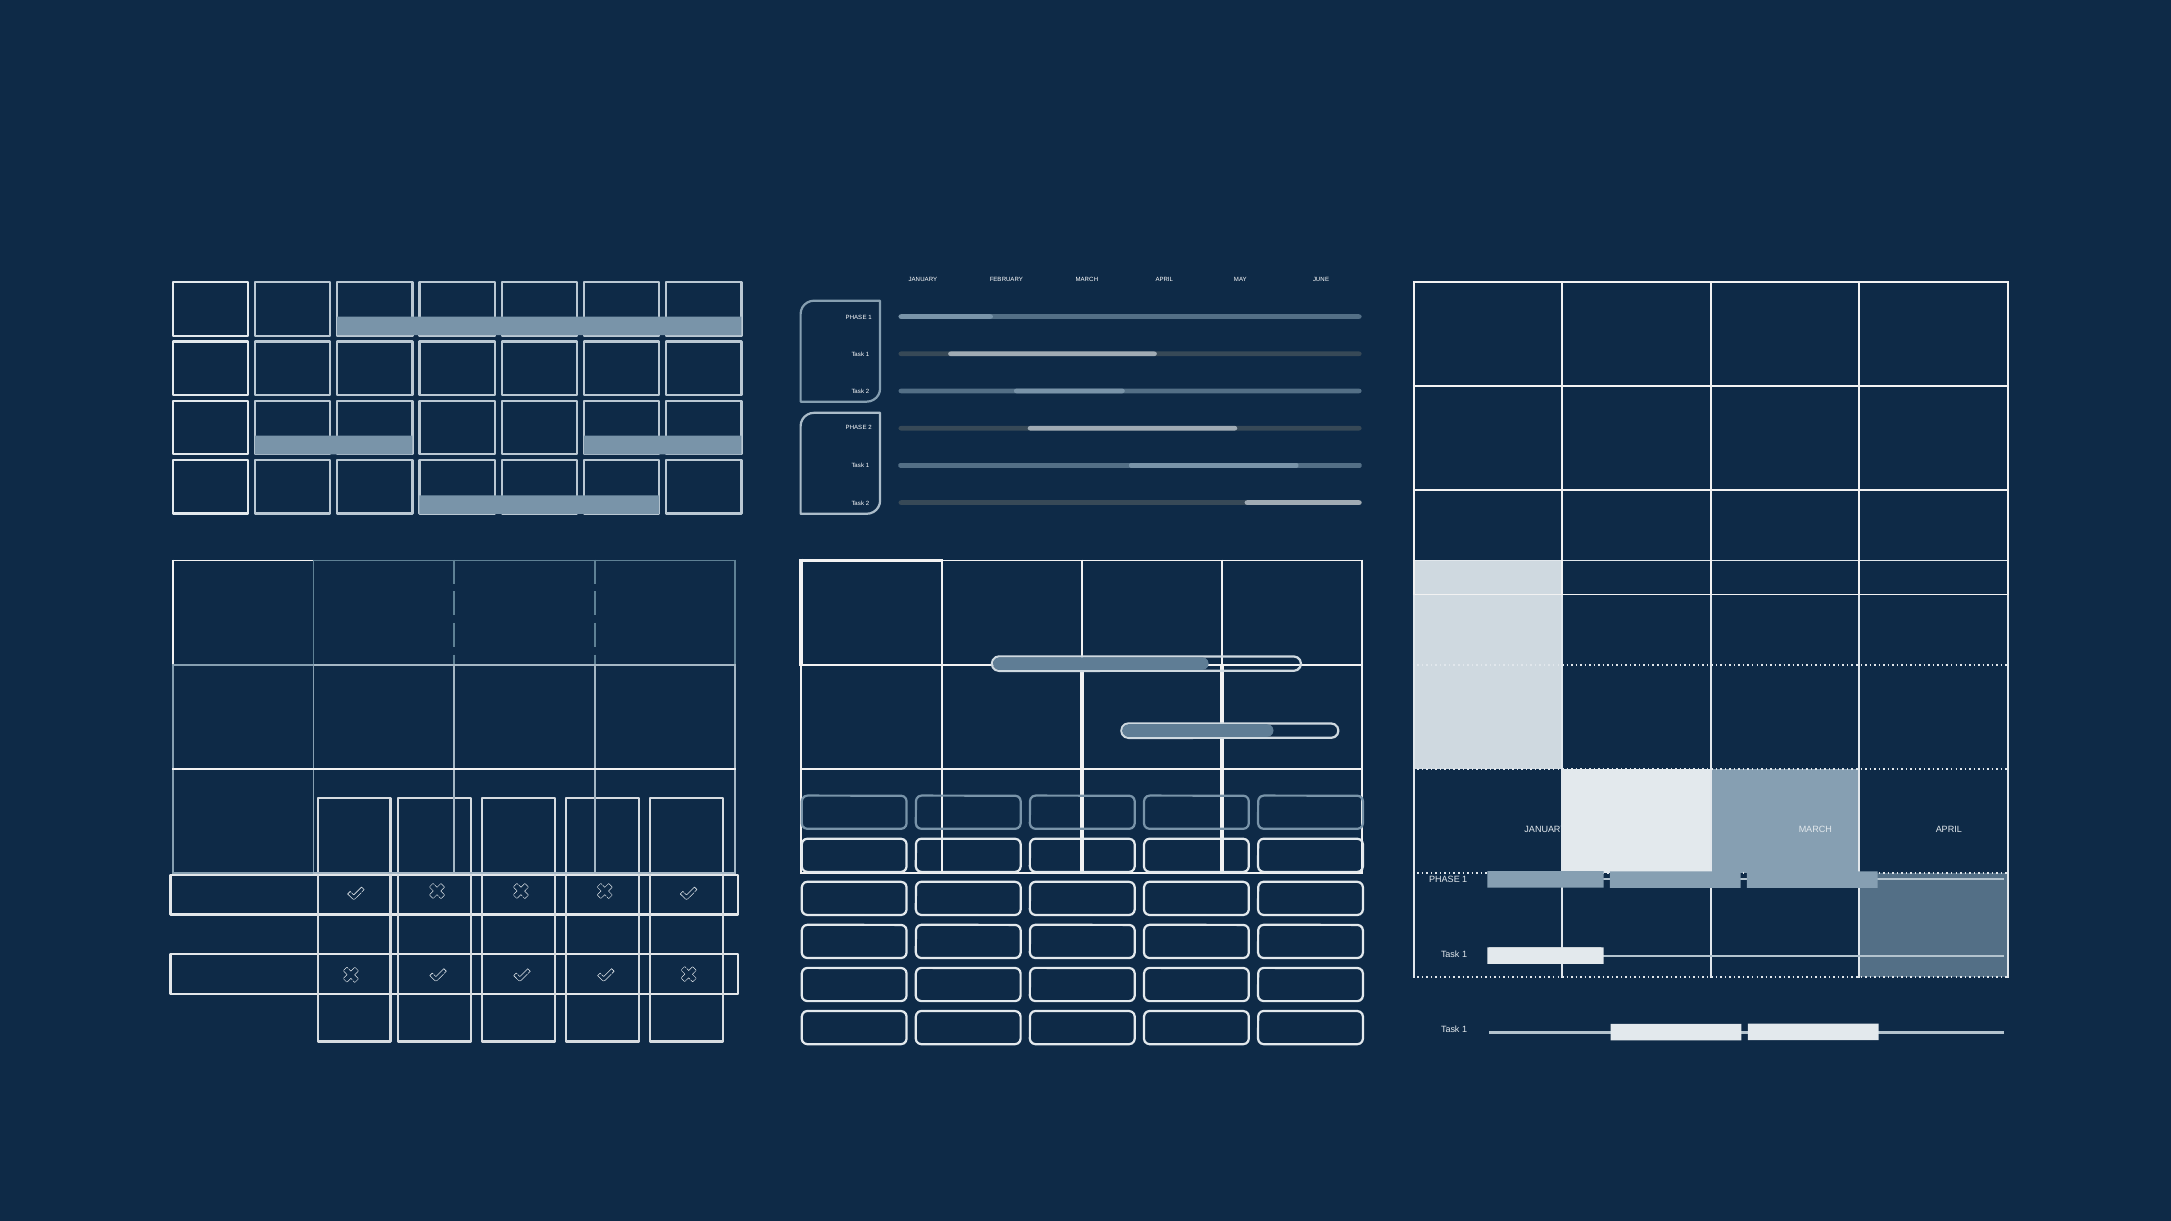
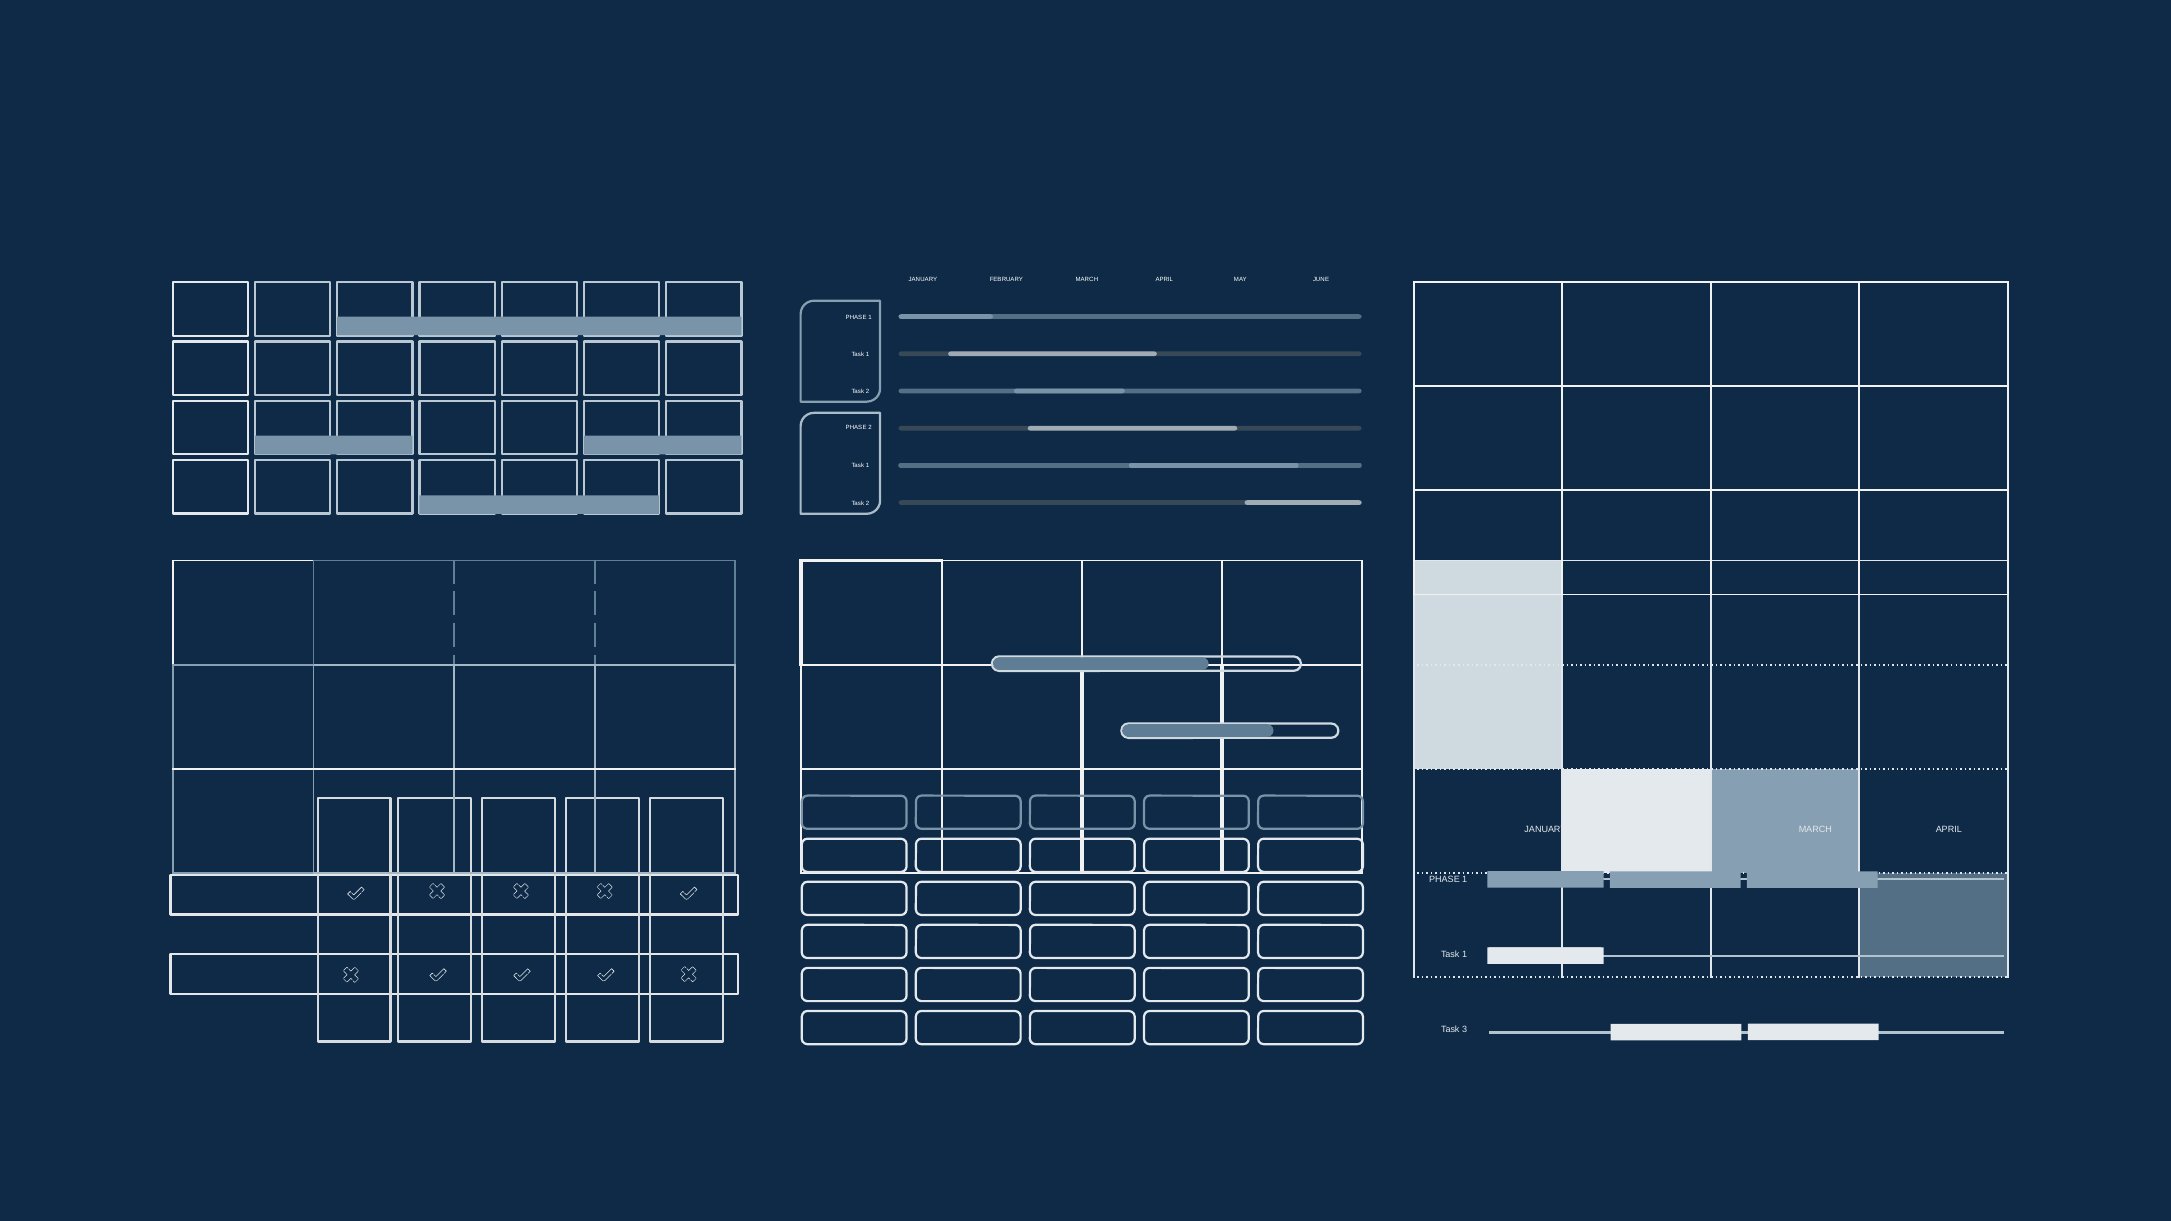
1: 1 -> 3 (1465, 1030)
